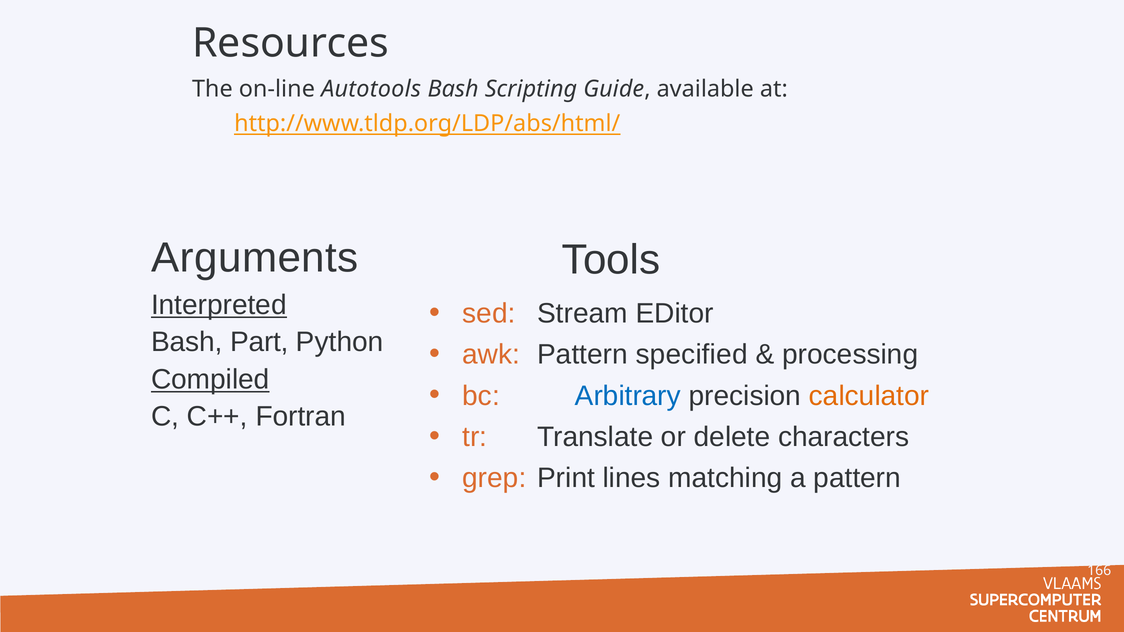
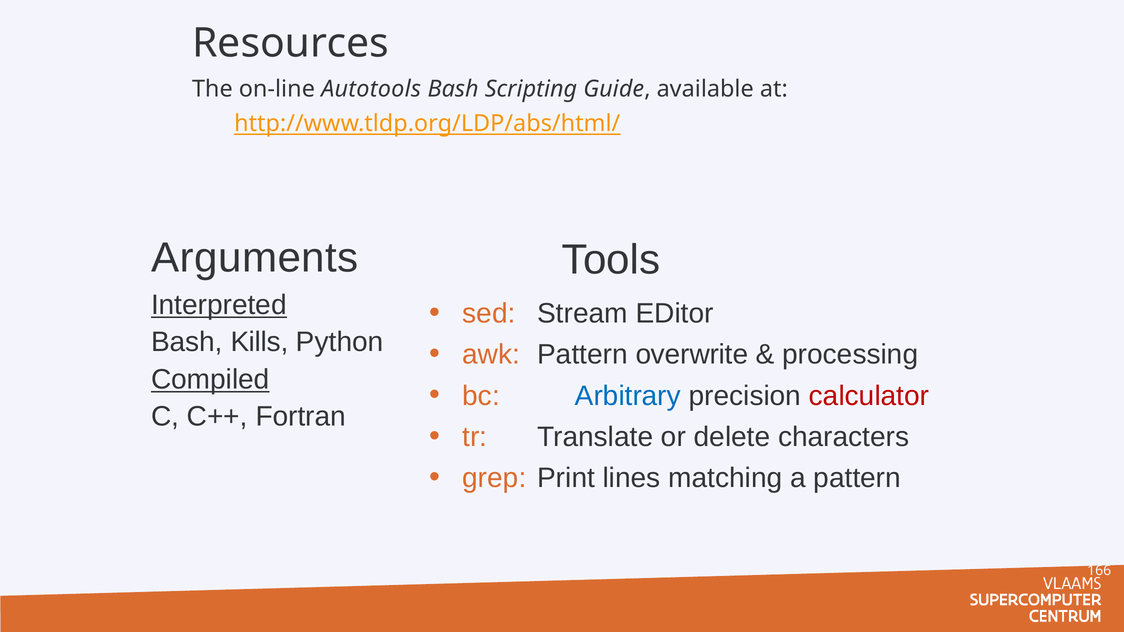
Part: Part -> Kills (259, 342)
specified: specified -> overwrite (692, 355)
calculator colour: orange -> red (869, 396)
